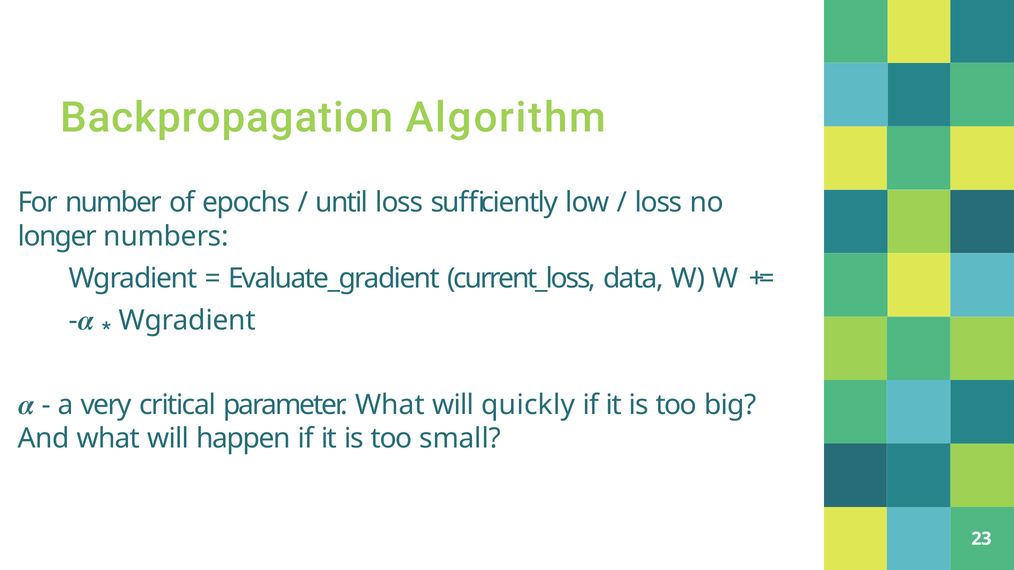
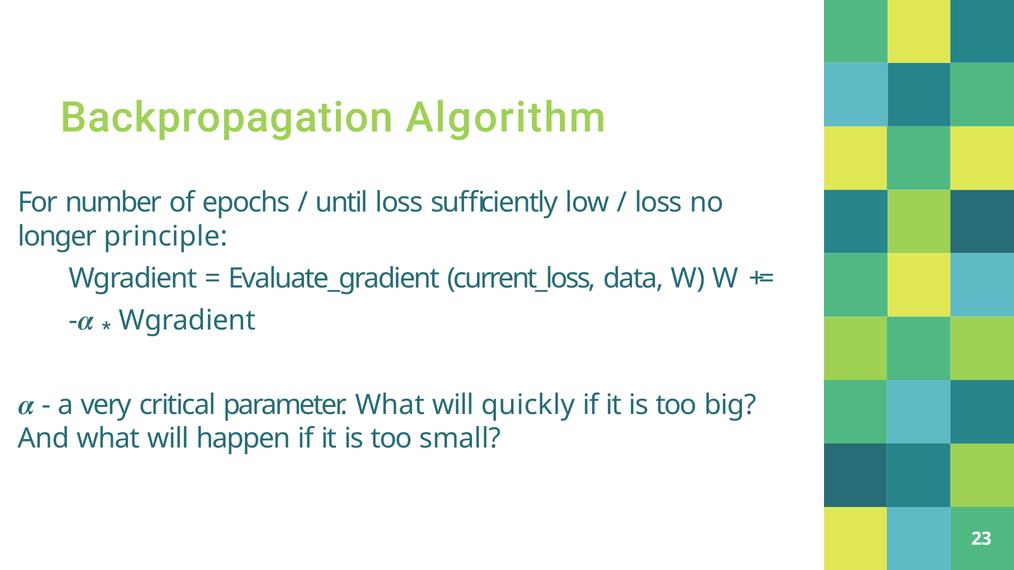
numbers: numbers -> principle (166, 236)
